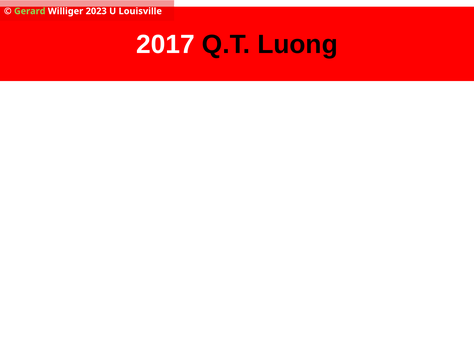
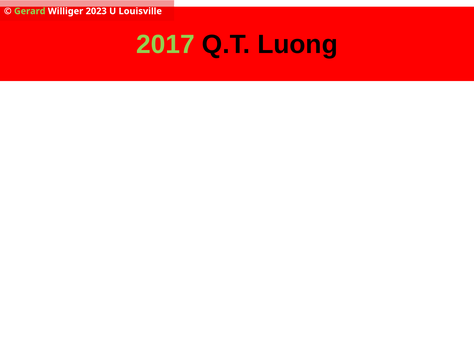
2017 colour: white -> light green (165, 44)
